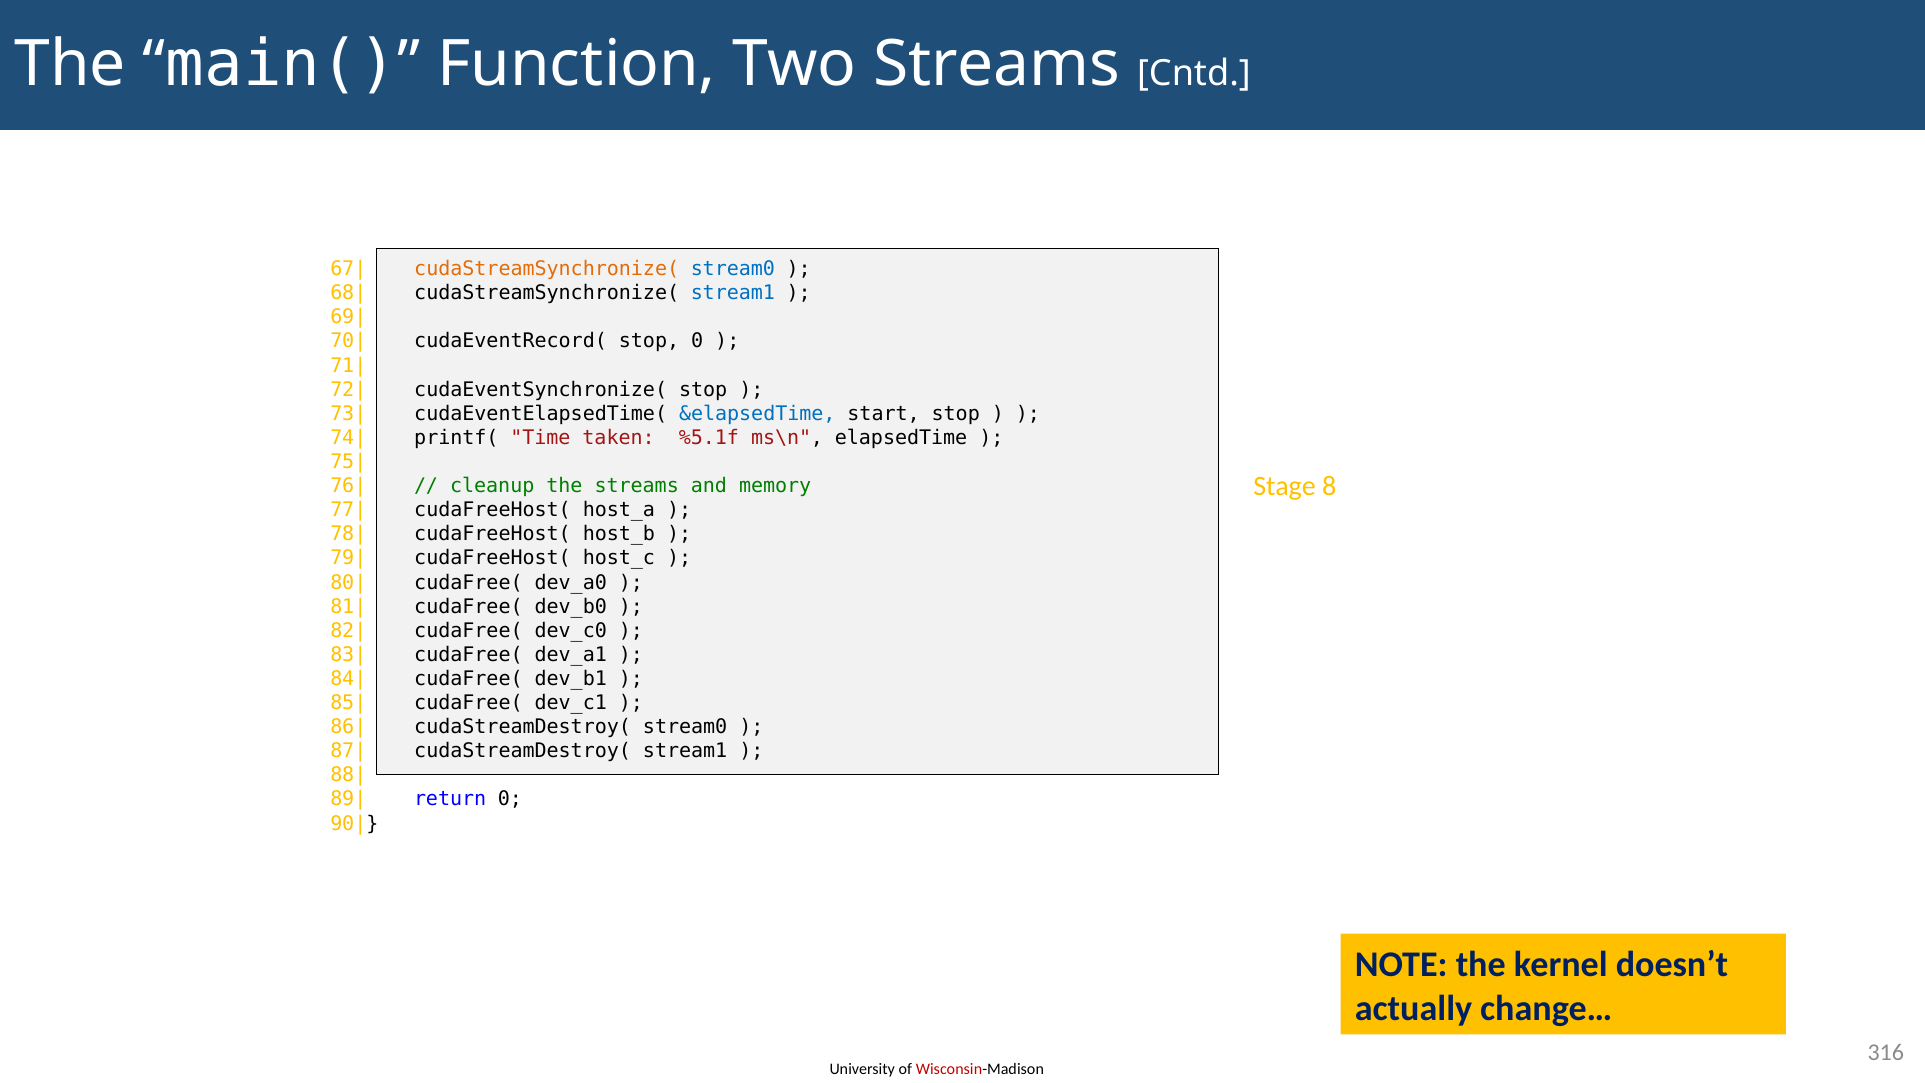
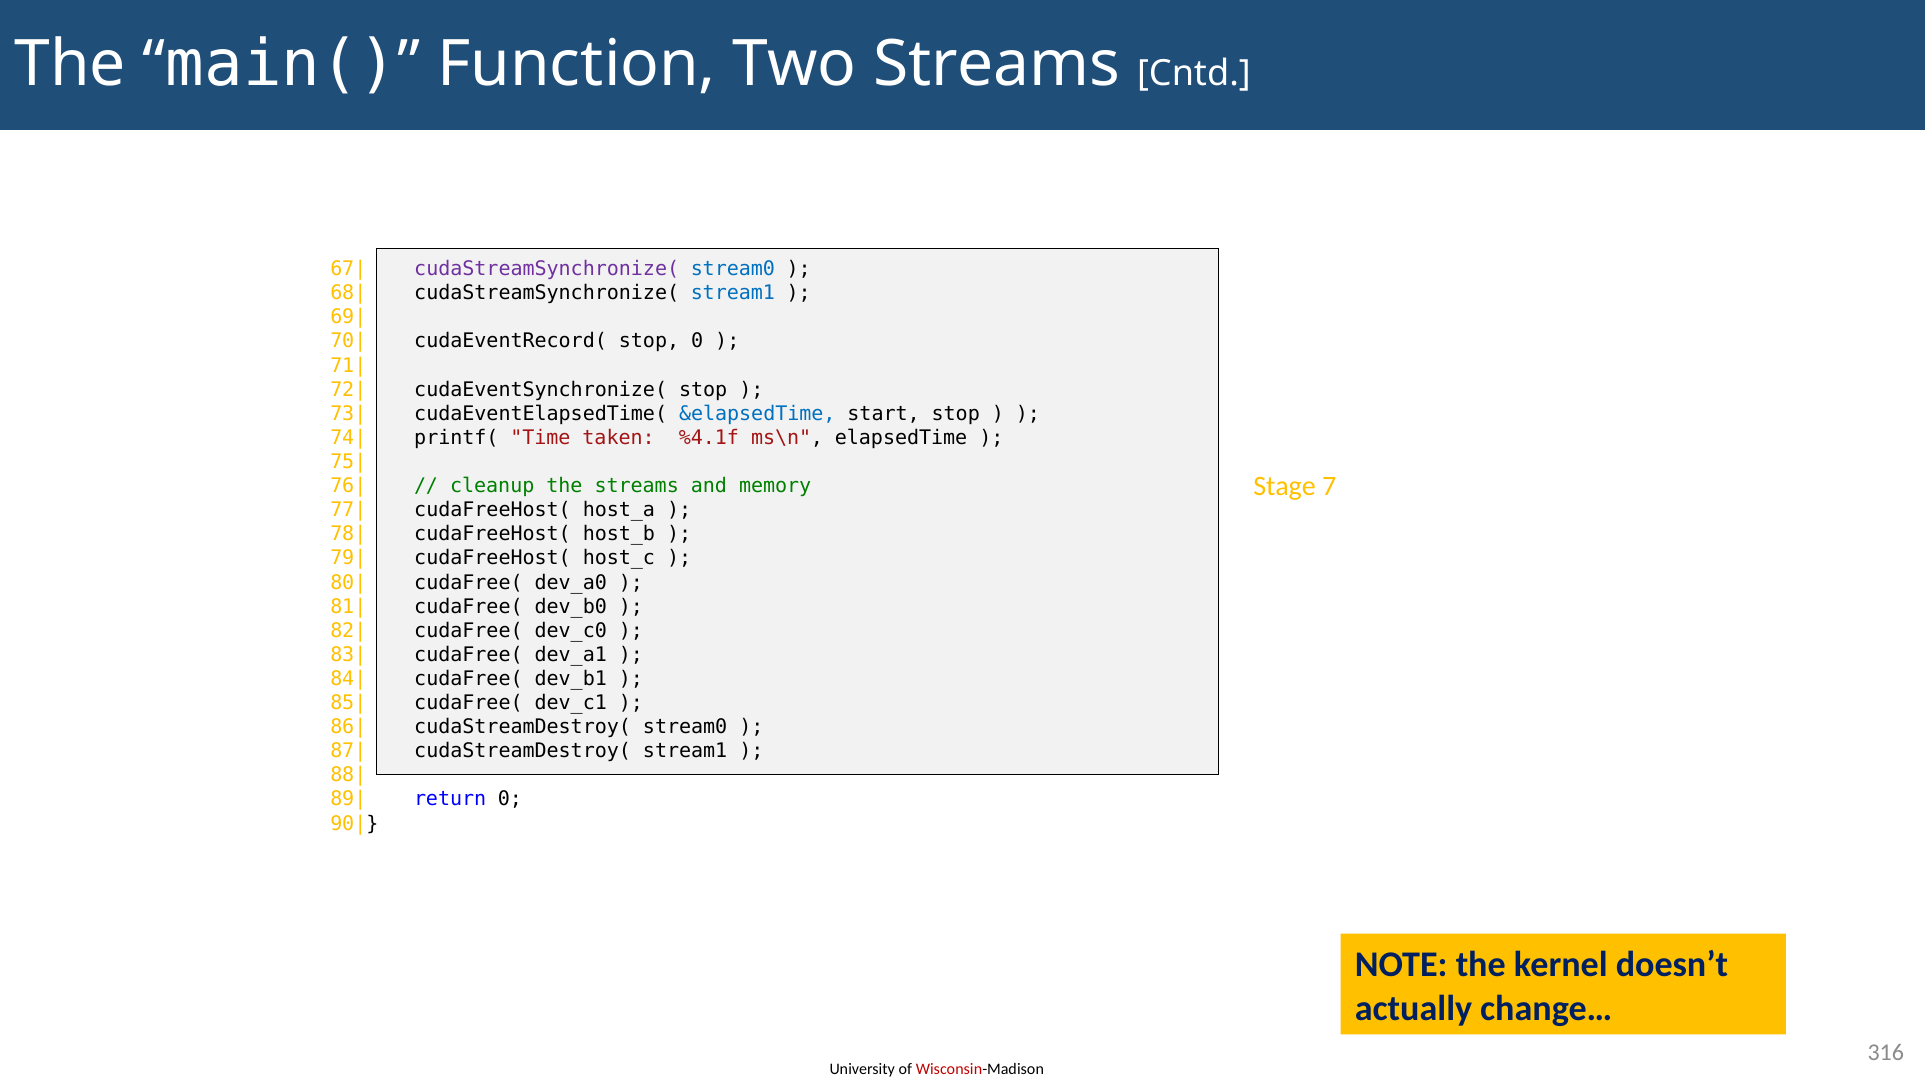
cudaStreamSynchronize( colour: orange -> purple (547, 269)
%5.1f: %5.1f -> %4.1f (709, 438)
8: 8 -> 7 (1329, 486)
